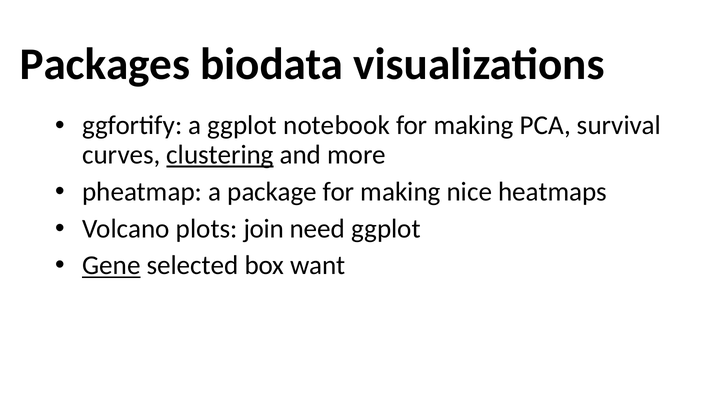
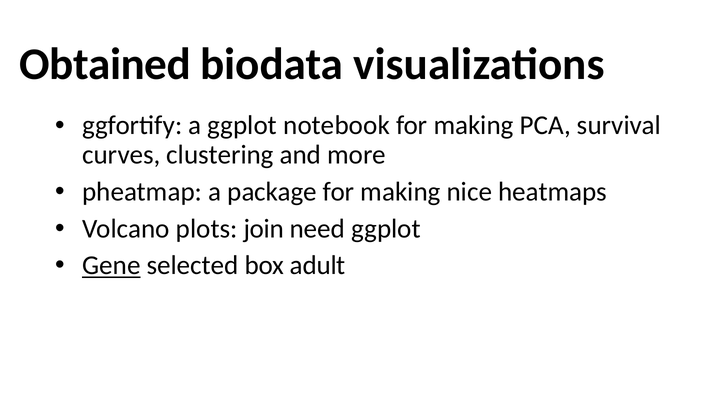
Packages: Packages -> Obtained (105, 64)
clustering underline: present -> none (220, 155)
want: want -> adult (318, 265)
